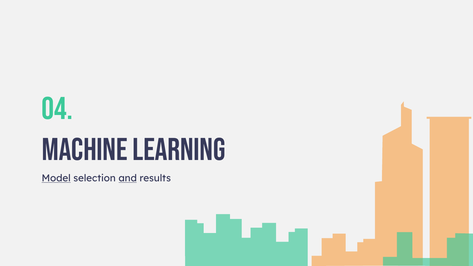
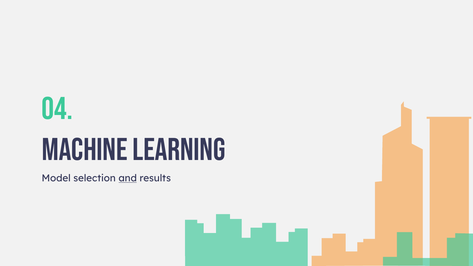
Model underline: present -> none (56, 178)
